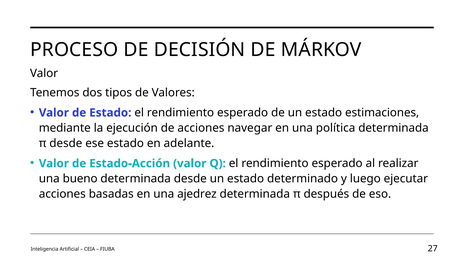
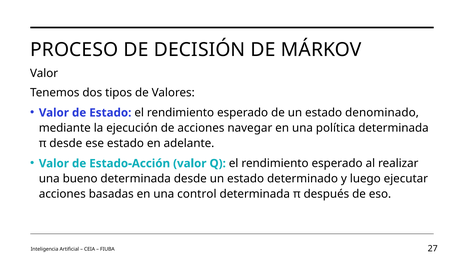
estimaciones: estimaciones -> denominado (382, 113)
ajedrez: ajedrez -> control (197, 194)
